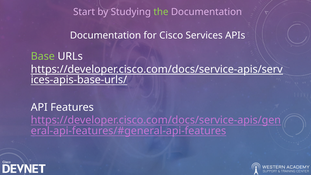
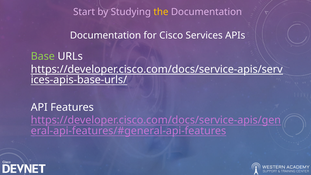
the colour: light green -> yellow (161, 12)
